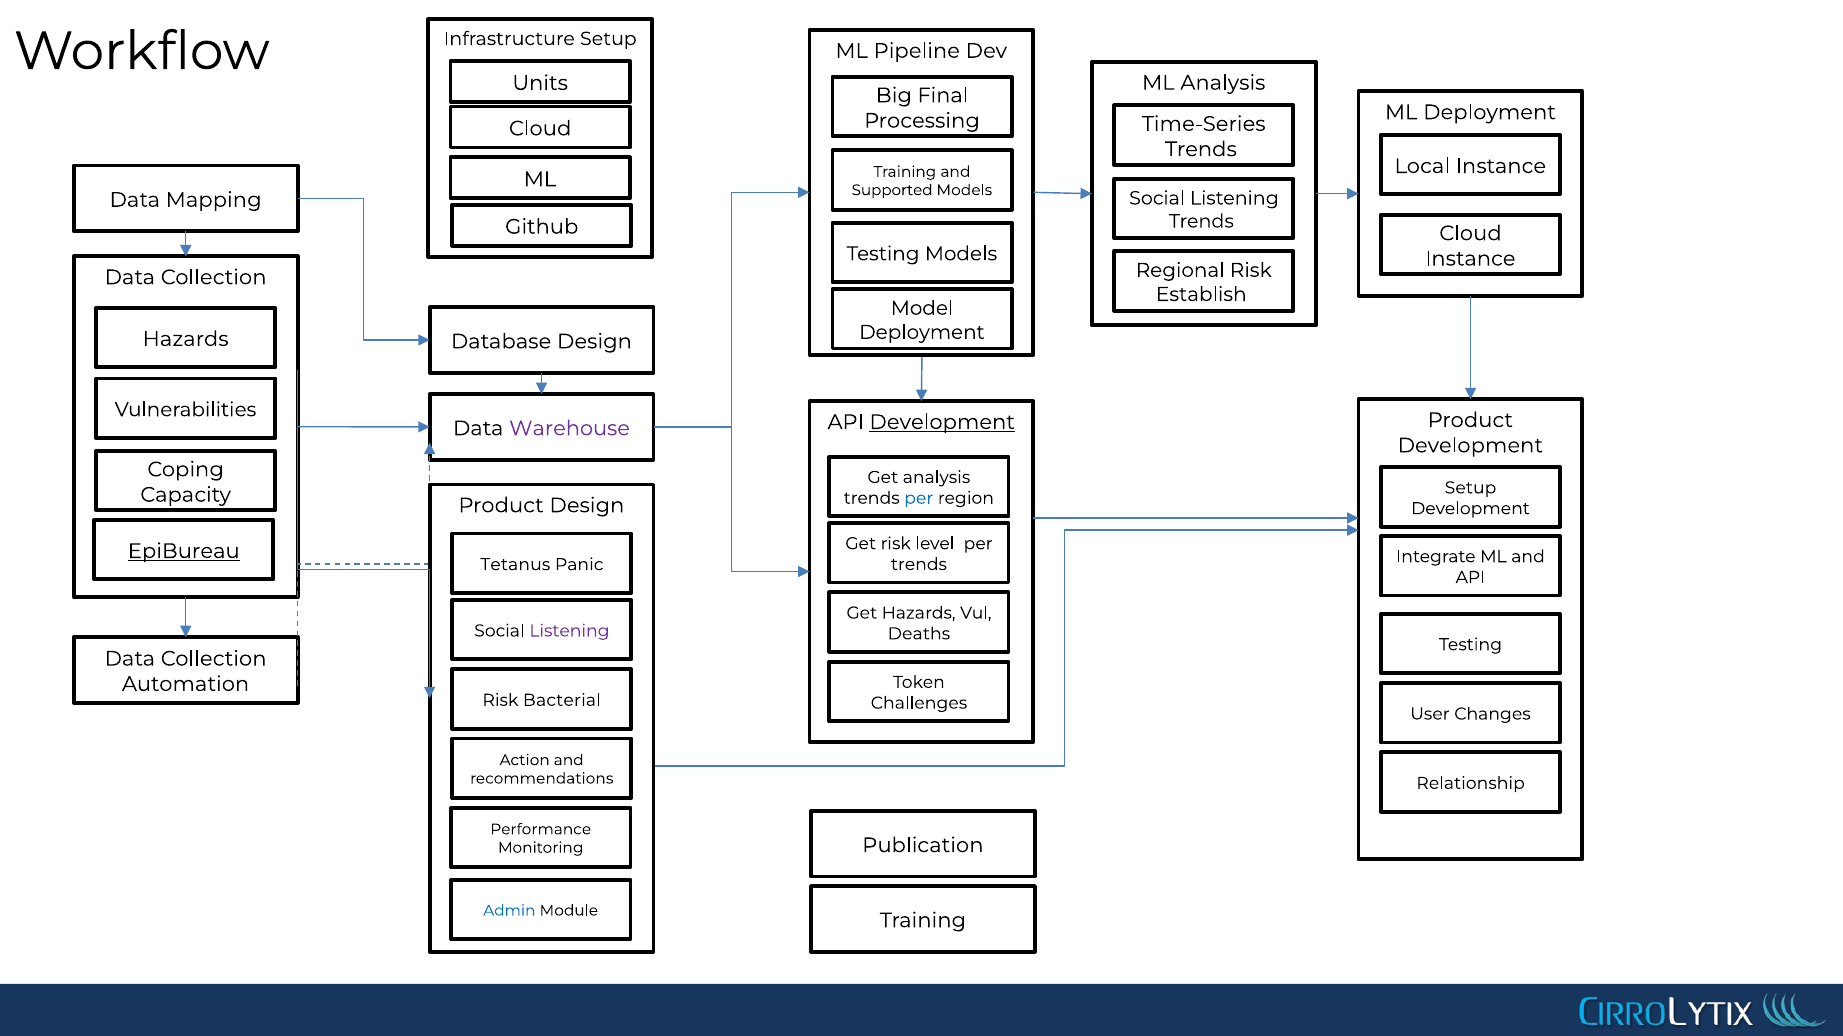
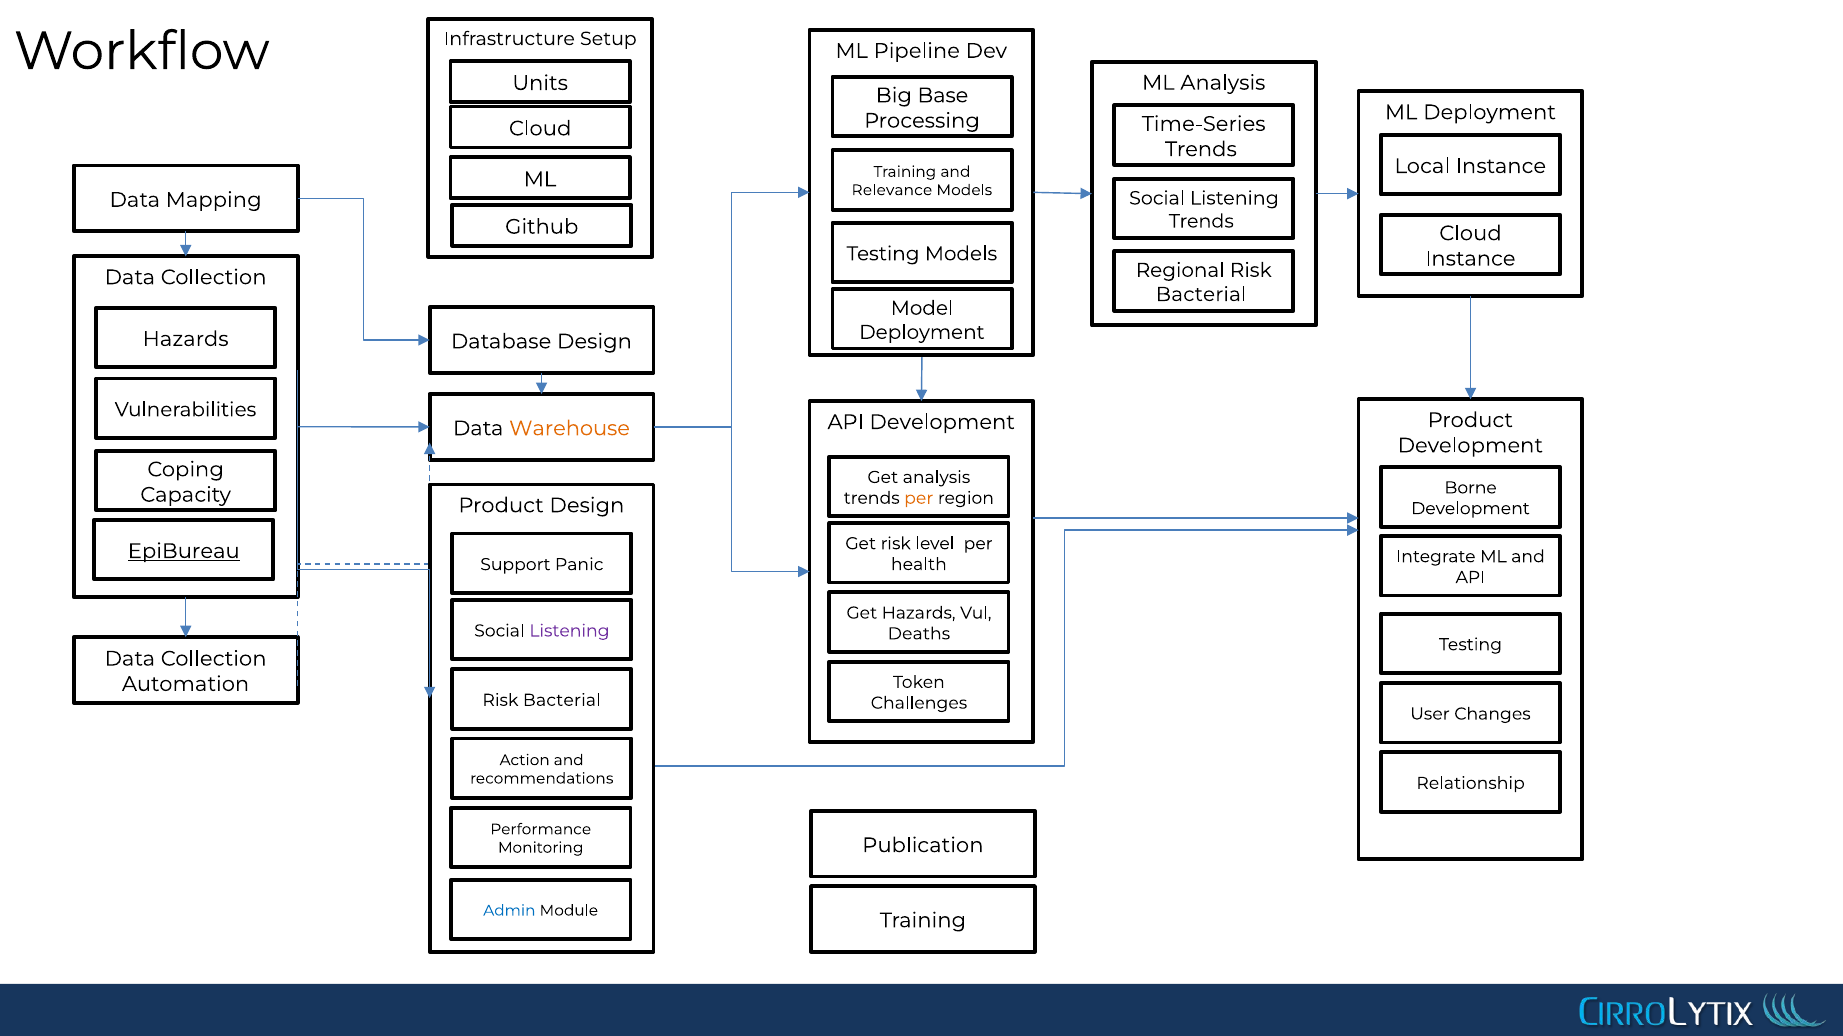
Final: Final -> Base (943, 95)
Supported: Supported -> Relevance (892, 190)
Establish: Establish -> Bacterial (1201, 295)
Development underline: present -> none (942, 422)
Warehouse colour: purple -> orange (570, 429)
Setup: Setup -> Borne (1471, 488)
per colour: blue -> orange (919, 498)
trends: trends -> health (919, 565)
Tetanus: Tetanus -> Support (515, 565)
